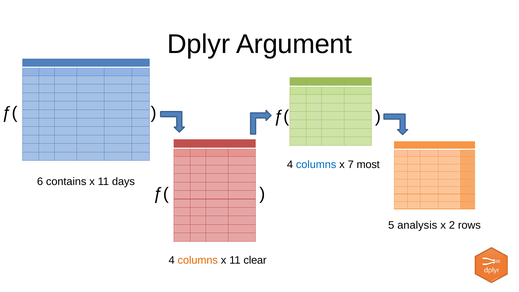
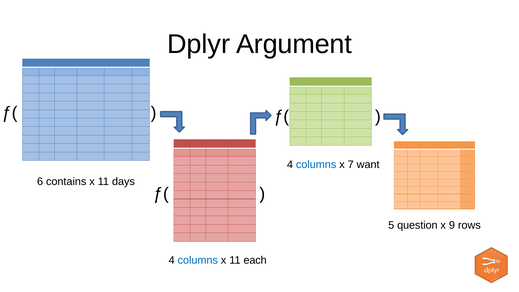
most: most -> want (368, 164)
analysis: analysis -> question (417, 225)
2: 2 -> 9 (452, 225)
columns colour: orange -> blue (198, 260)
clear: clear -> each (255, 260)
